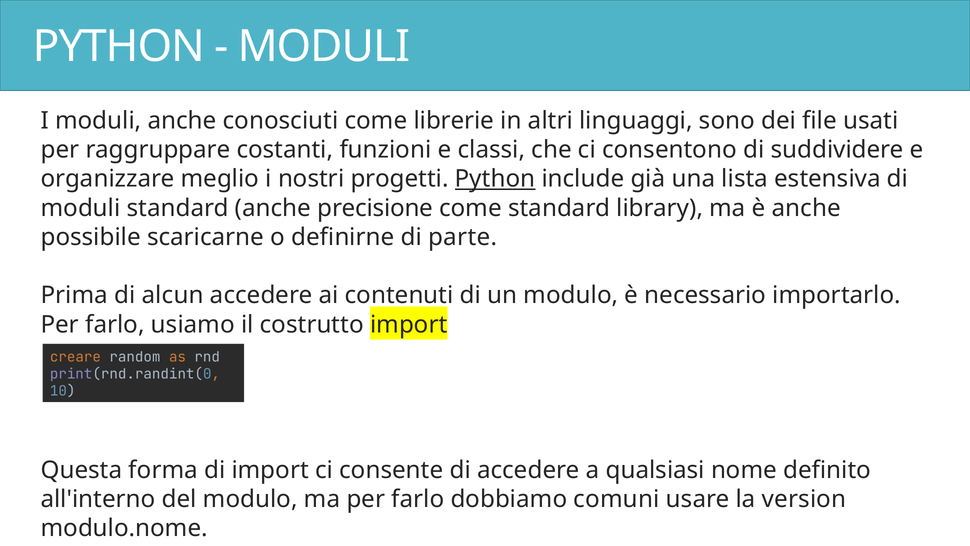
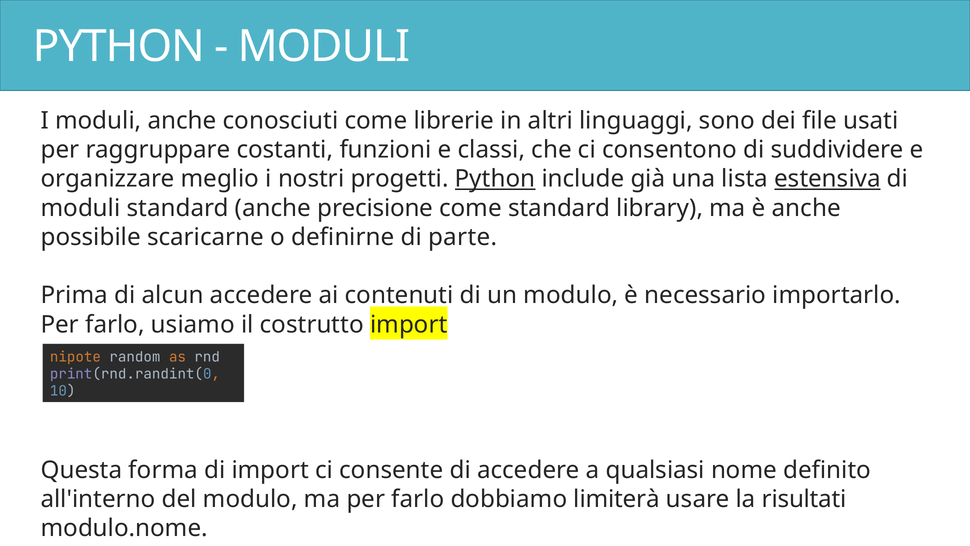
estensiva underline: none -> present (828, 179)
creare: creare -> nipote (75, 357)
comuni: comuni -> limiterà (617, 499)
version: version -> risultati (804, 499)
